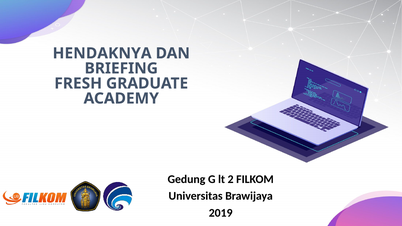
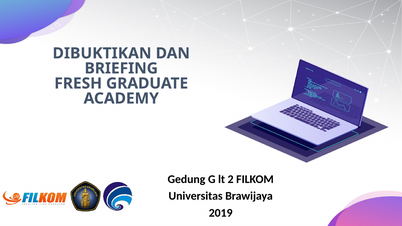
HENDAKNYA: HENDAKNYA -> DIBUKTIKAN (102, 53)
